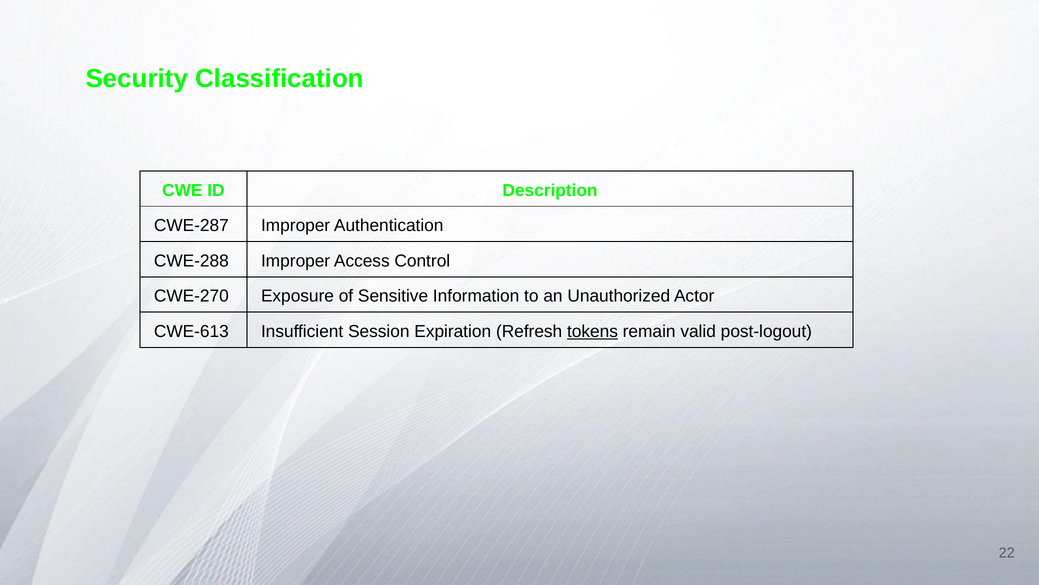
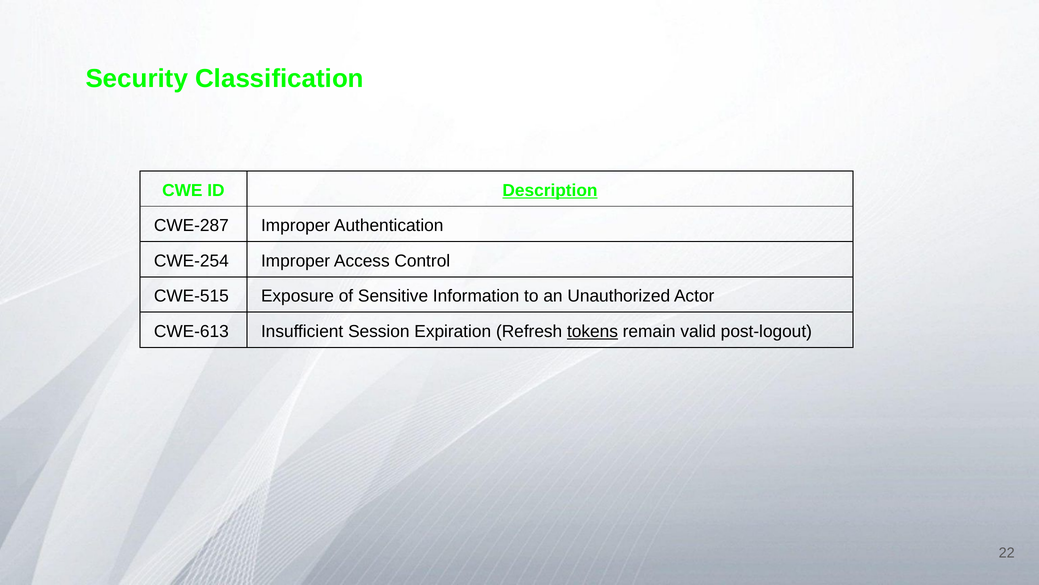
Description underline: none -> present (550, 190)
CWE-288: CWE-288 -> CWE-254 (191, 261)
CWE-270: CWE-270 -> CWE-515 (191, 296)
